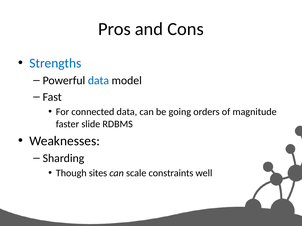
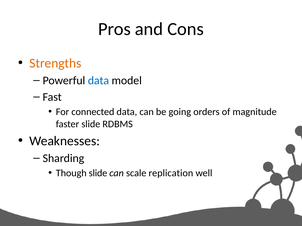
Strengths colour: blue -> orange (55, 63)
Though sites: sites -> slide (98, 174)
constraints: constraints -> replication (171, 174)
